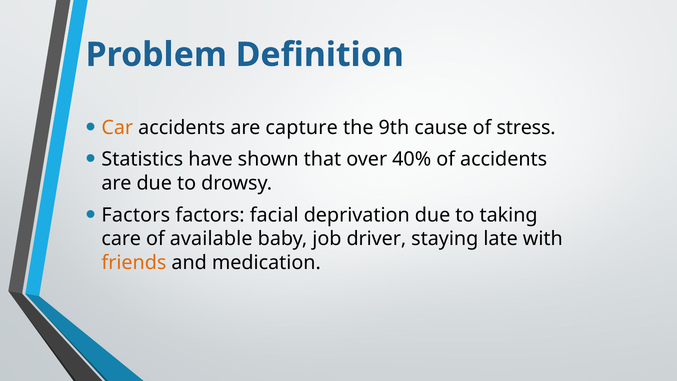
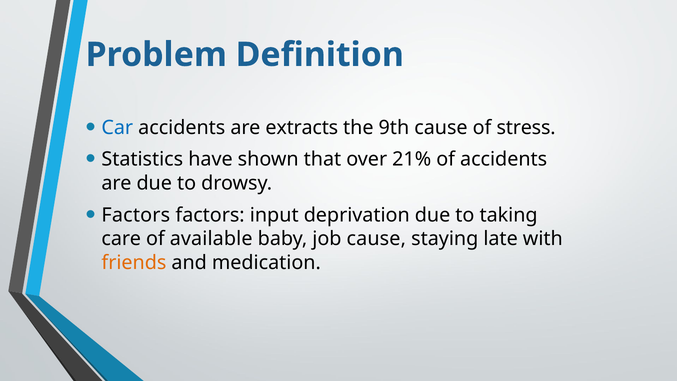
Car colour: orange -> blue (117, 127)
capture: capture -> extracts (302, 127)
40%: 40% -> 21% (412, 159)
facial: facial -> input (274, 215)
job driver: driver -> cause (376, 239)
